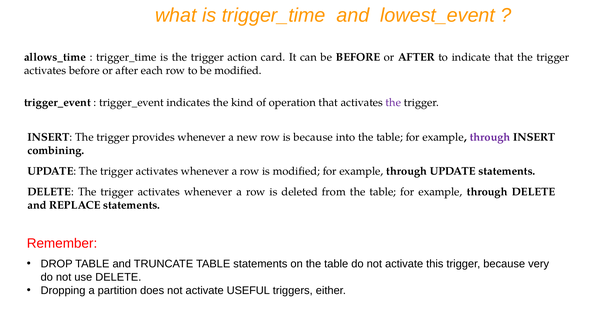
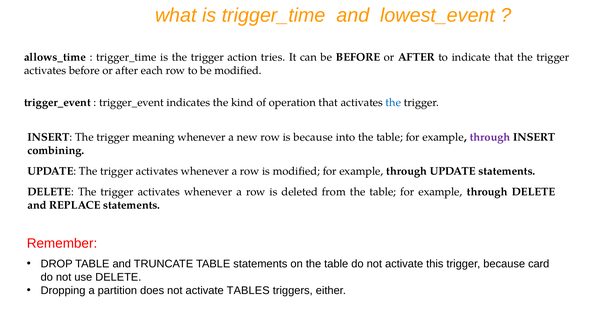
card: card -> tries (273, 57)
the colour: purple -> blue (393, 102)
provides: provides -> meaning (154, 137)
very: very -> card (539, 264)
USEFUL: USEFUL -> TABLES (248, 290)
